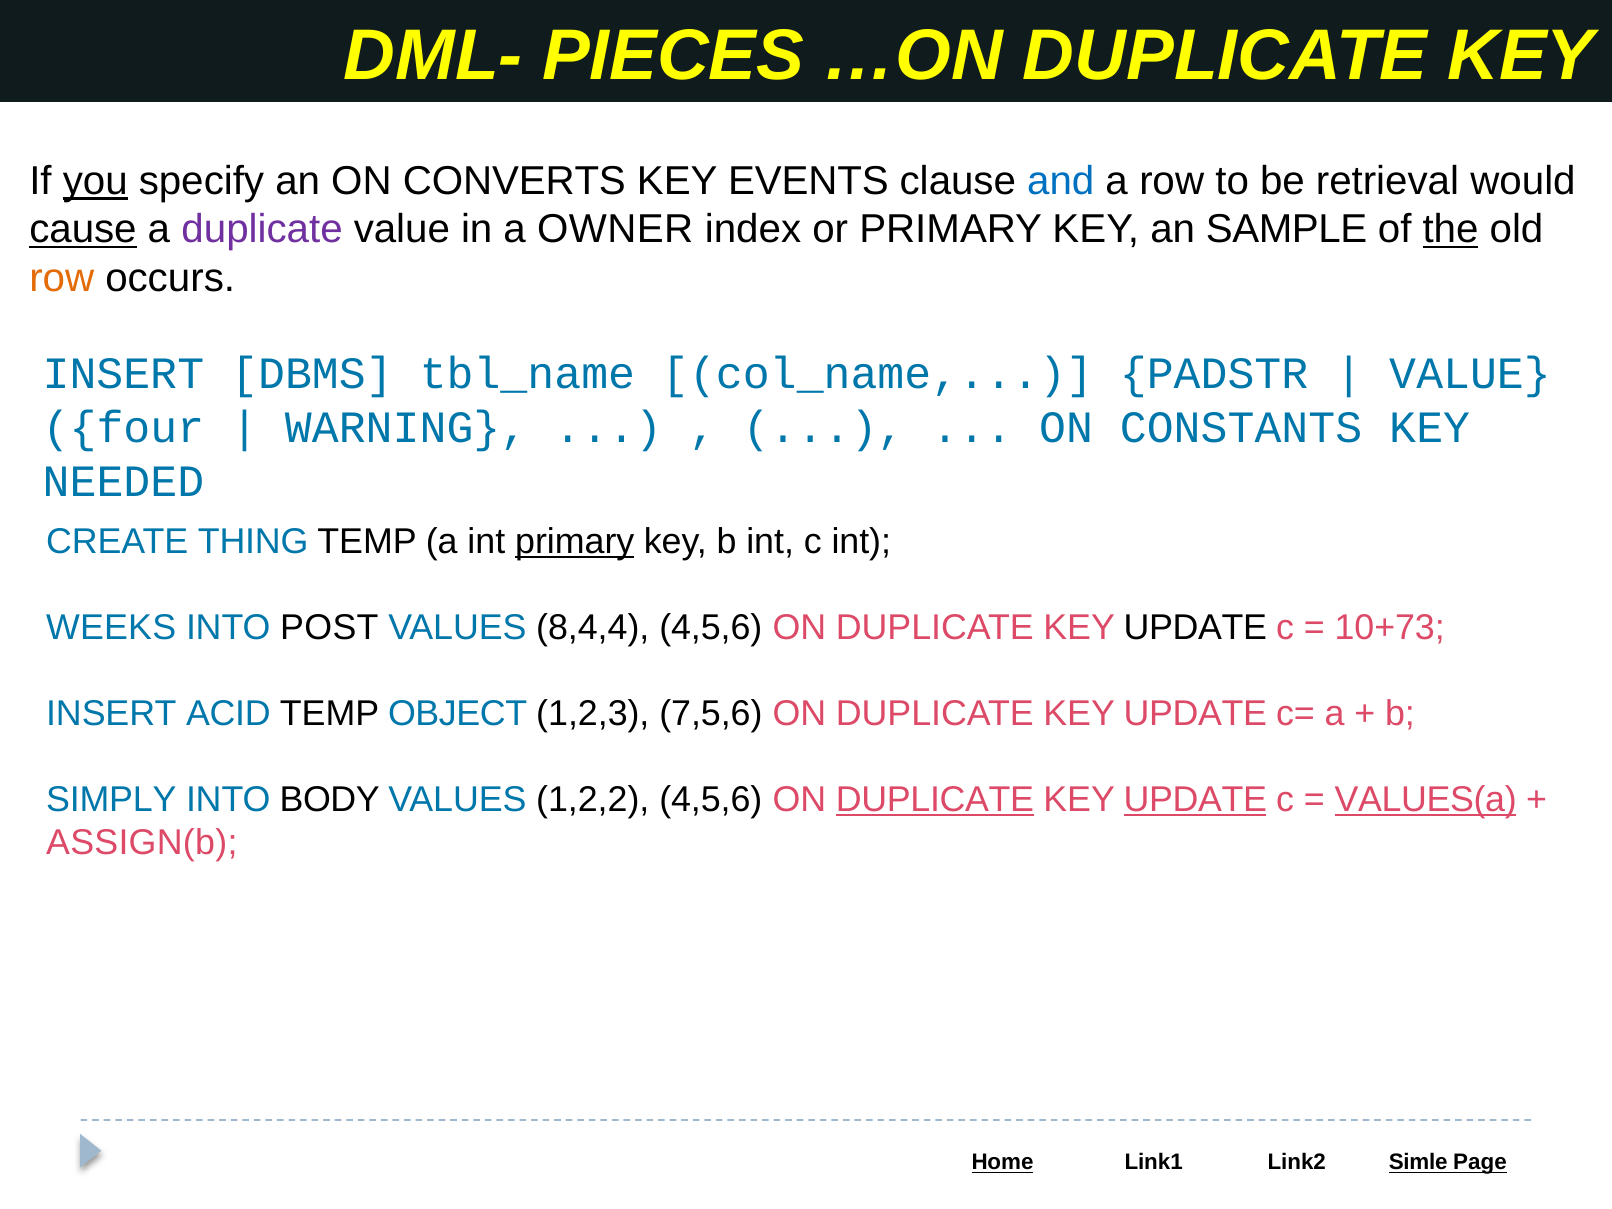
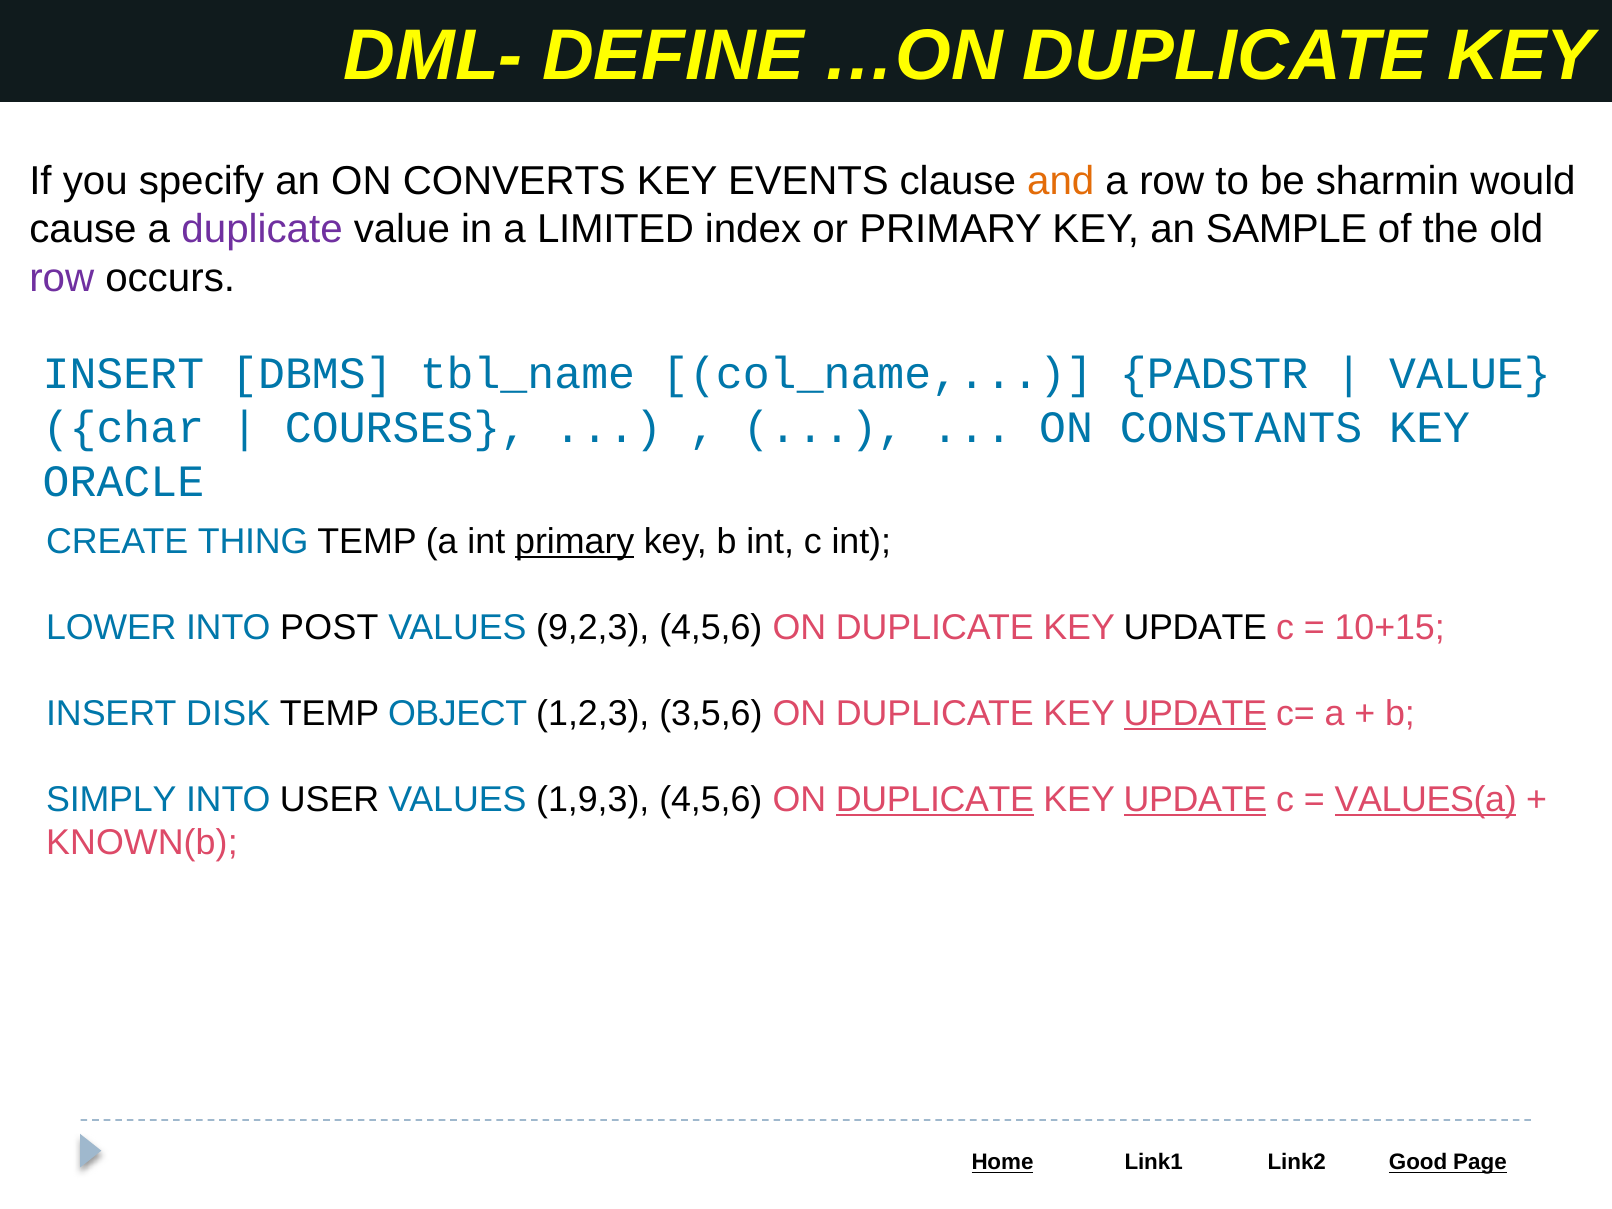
PIECES: PIECES -> DEFINE (673, 56)
you underline: present -> none (95, 181)
and colour: blue -> orange (1061, 181)
retrieval: retrieval -> sharmin (1387, 181)
cause underline: present -> none (83, 229)
OWNER: OWNER -> LIMITED (616, 229)
the underline: present -> none (1451, 229)
row colour: orange -> purple (62, 278)
four: four -> char (123, 428)
WARNING: WARNING -> COURSES (406, 428)
NEEDED: NEEDED -> ORACLE (123, 481)
WEEKS: WEEKS -> LOWER (111, 627)
8,4,4: 8,4,4 -> 9,2,3 (593, 627)
10+73: 10+73 -> 10+15 (1390, 627)
ACID: ACID -> DISK (228, 713)
7,5,6: 7,5,6 -> 3,5,6 (711, 713)
UPDATE underline: none -> present (1195, 713)
BODY: BODY -> USER (330, 799)
1,2,2: 1,2,2 -> 1,9,3 (593, 799)
ASSIGN(b: ASSIGN(b -> KNOWN(b (142, 842)
Simle: Simle -> Good (1418, 1162)
